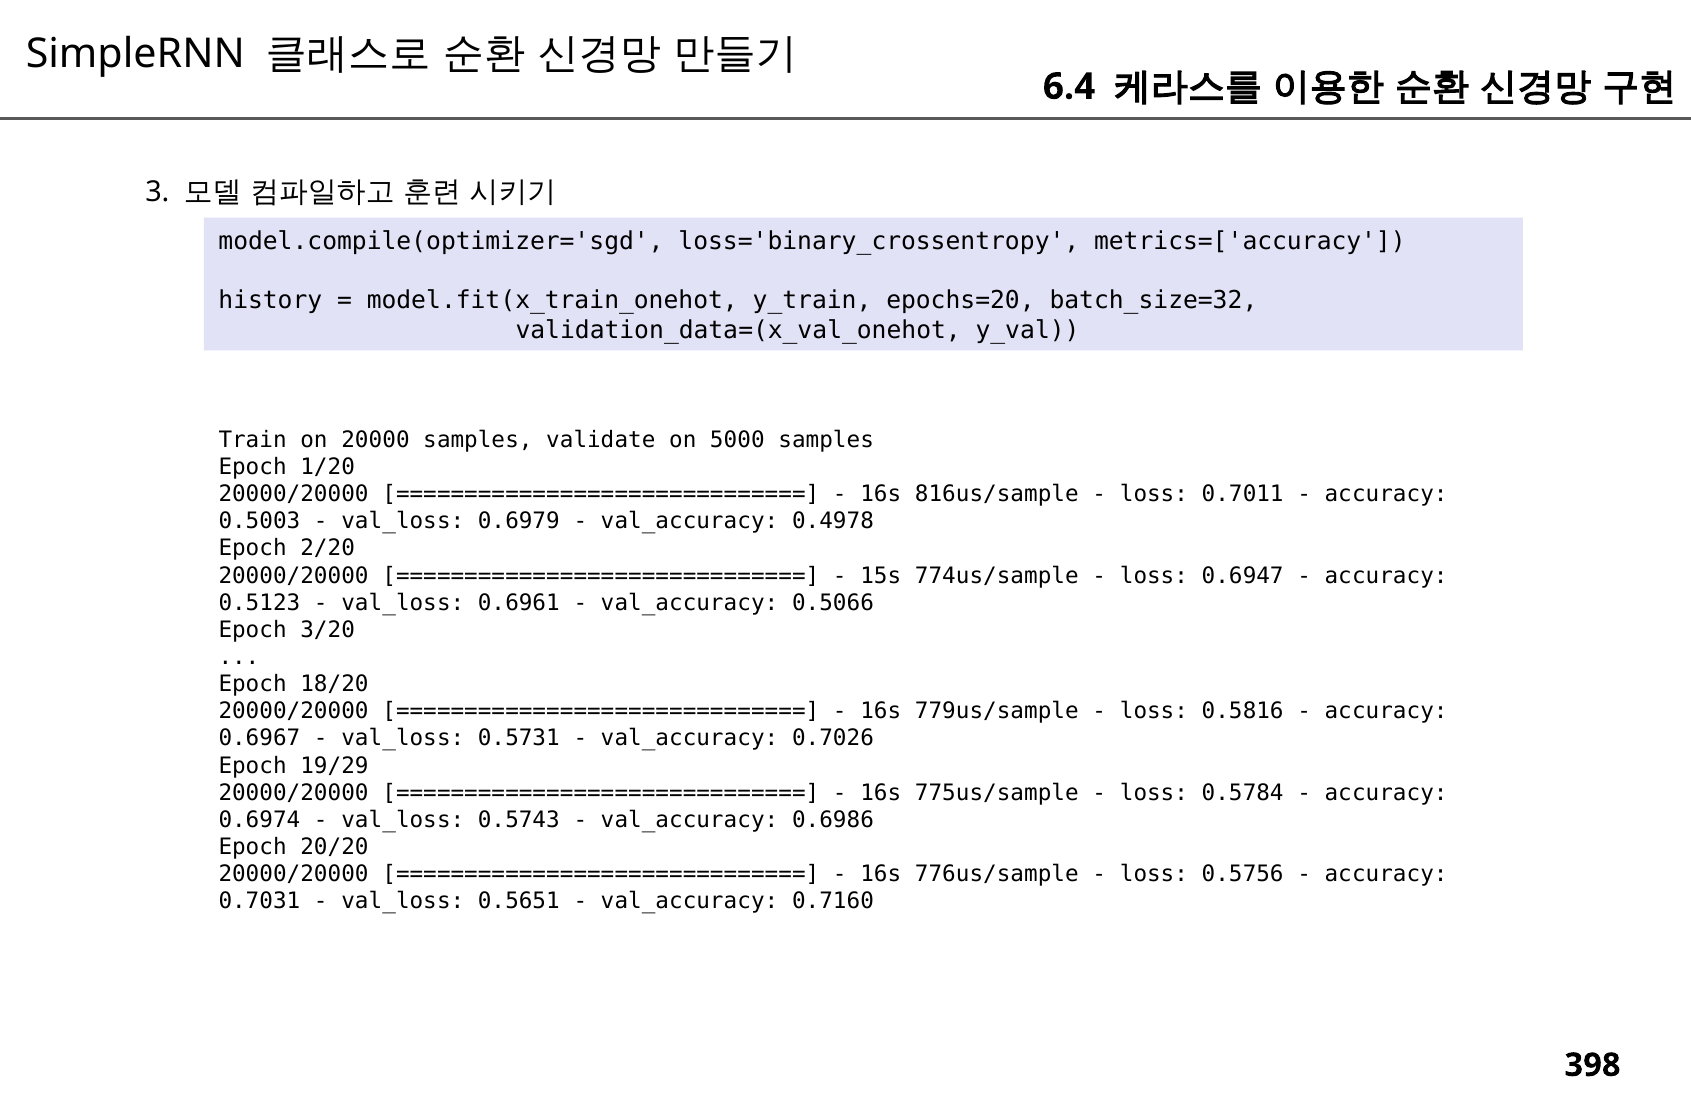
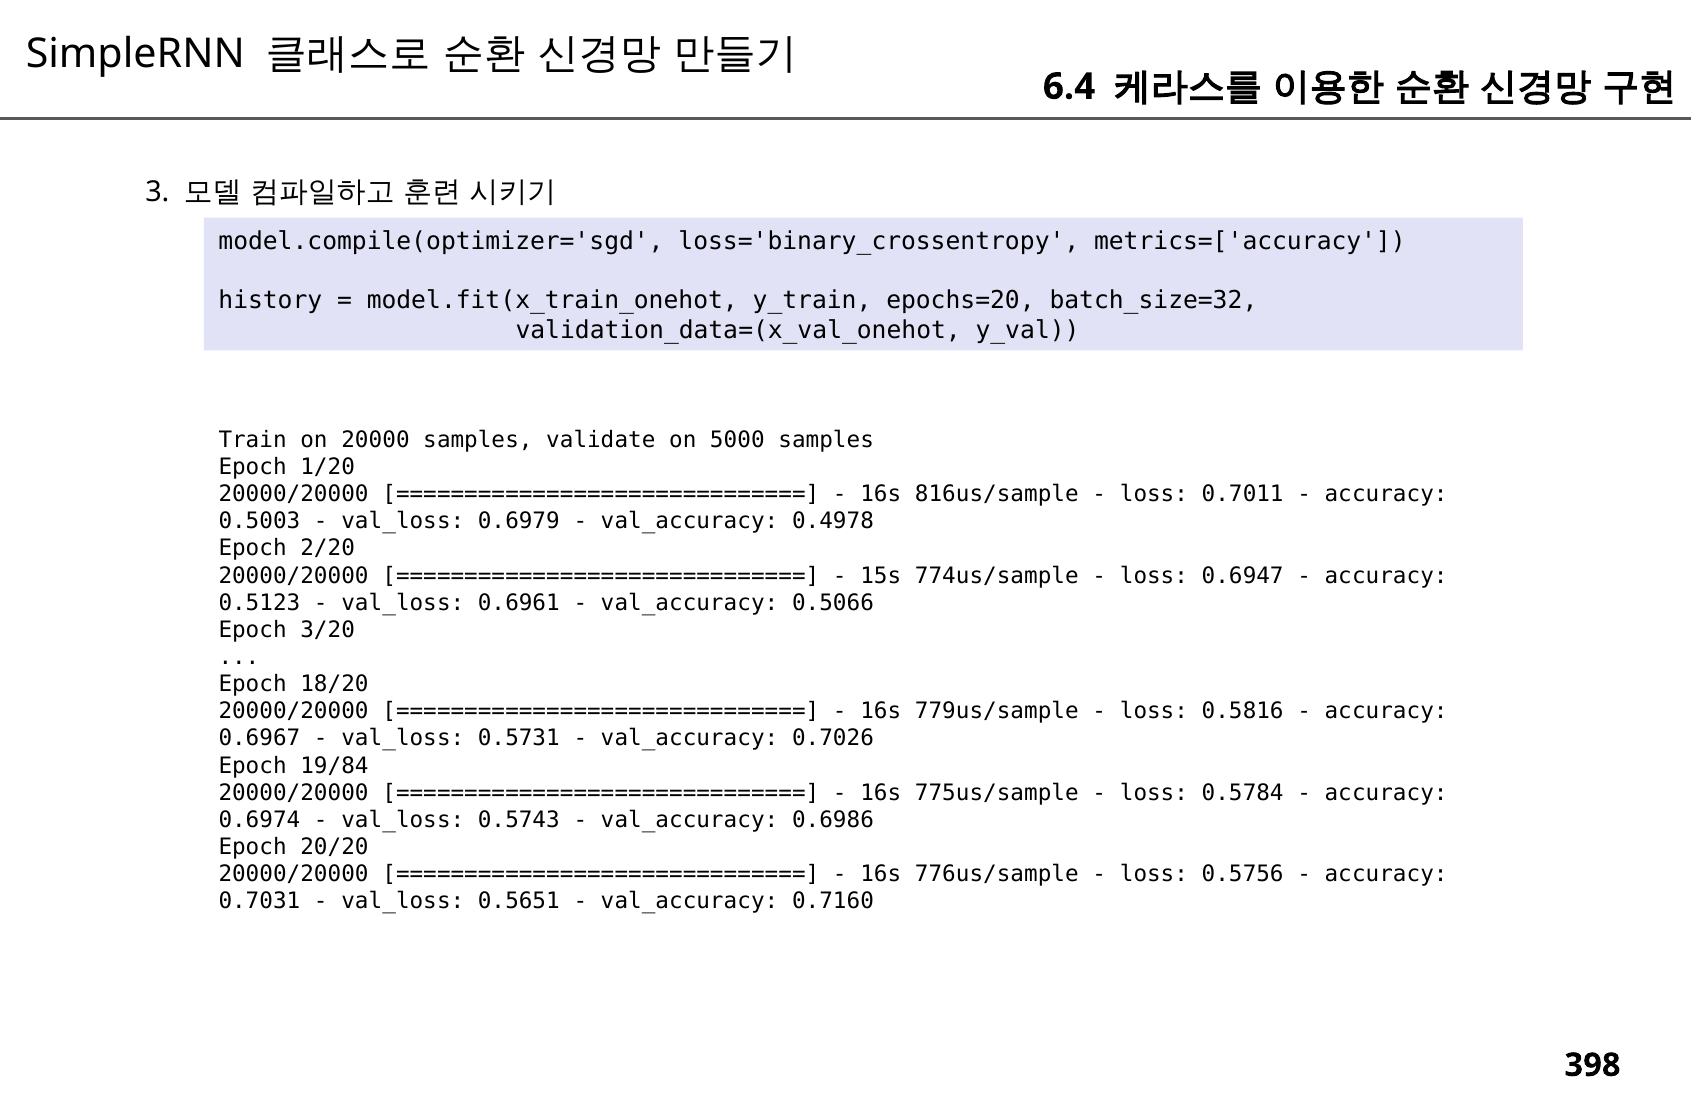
19/29: 19/29 -> 19/84 (334, 766)
